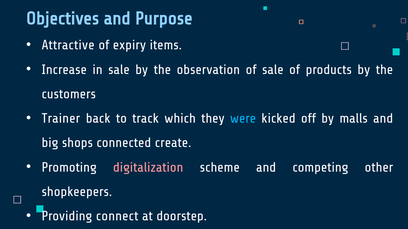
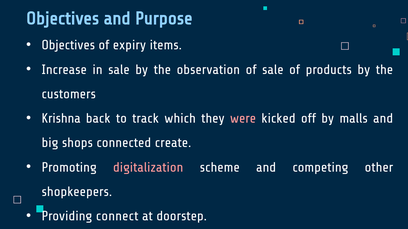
Attractive: Attractive -> Objectives (68, 45)
Trainer: Trainer -> Krishna (61, 119)
were colour: light blue -> pink (243, 119)
